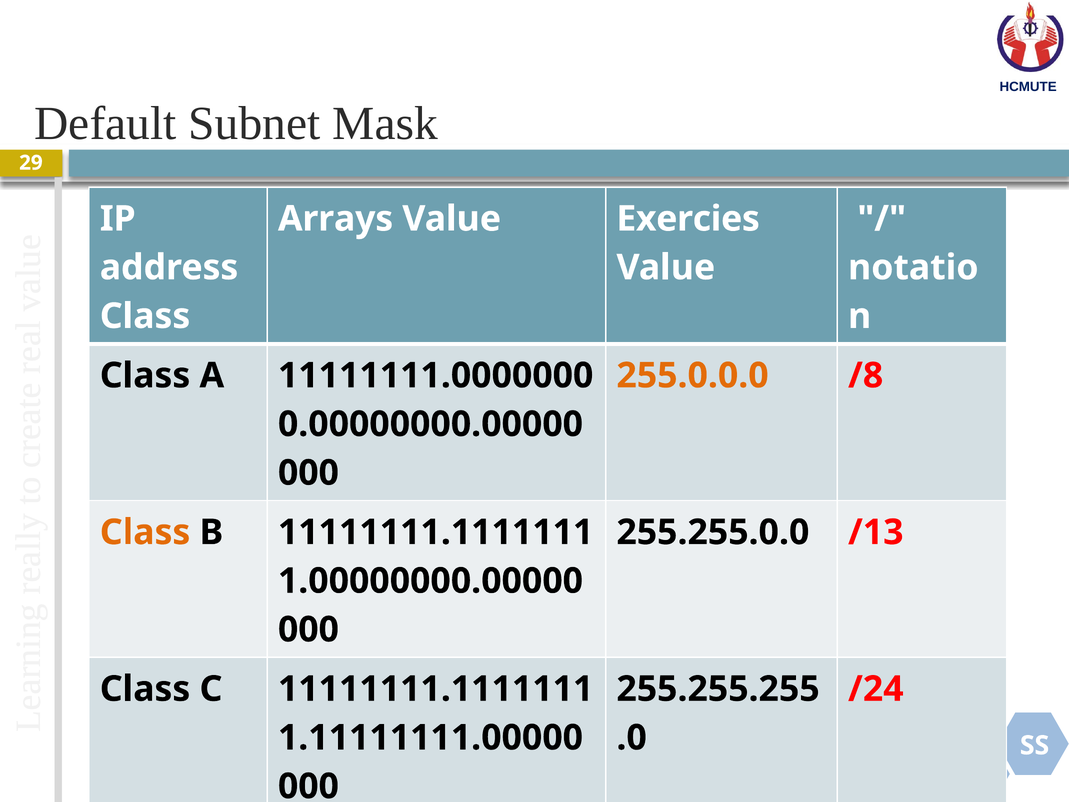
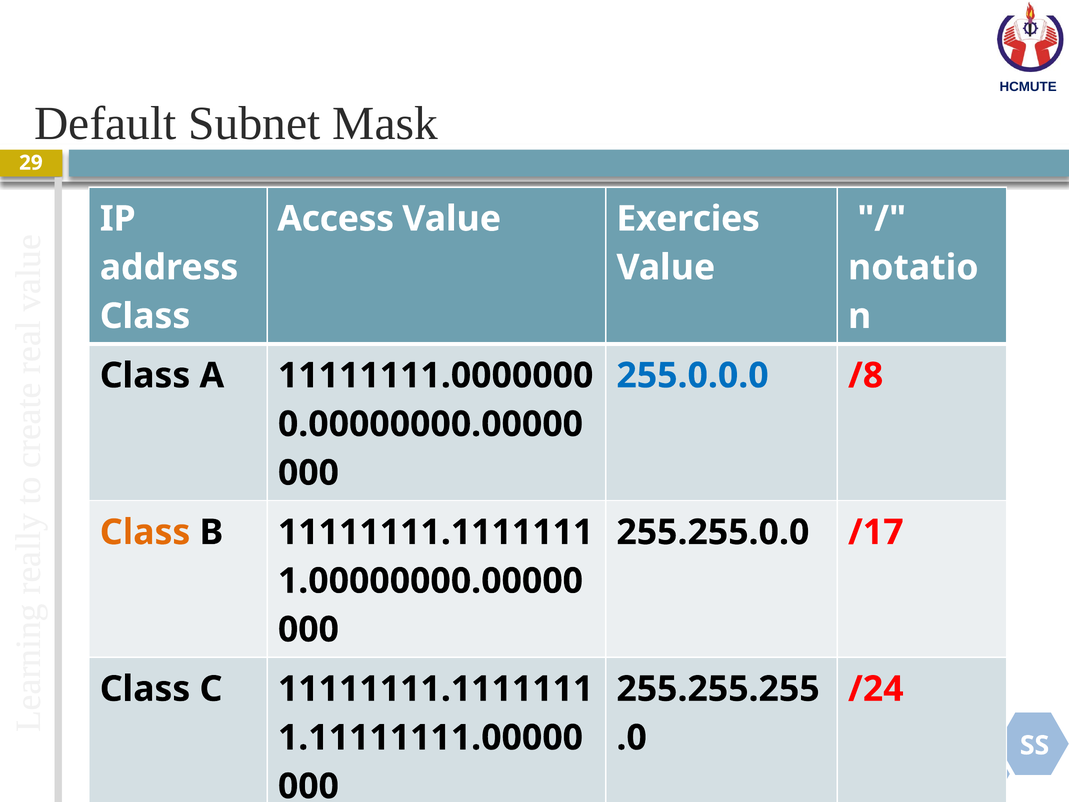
Arrays: Arrays -> Access (336, 219)
255.0.0.0 colour: orange -> blue (693, 375)
/13: /13 -> /17 (876, 532)
